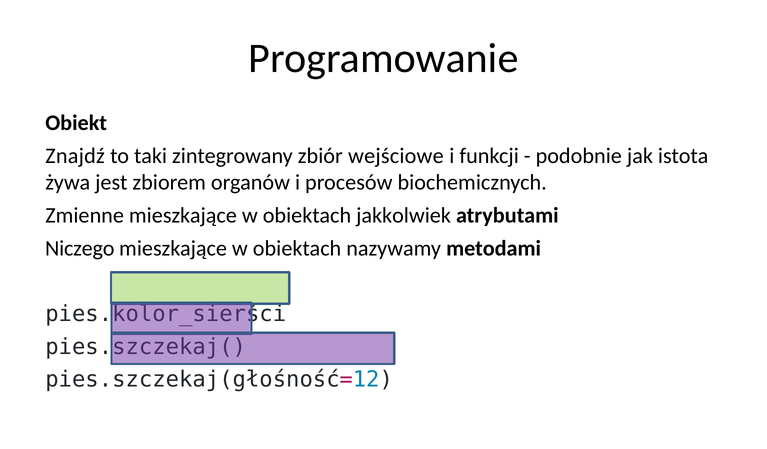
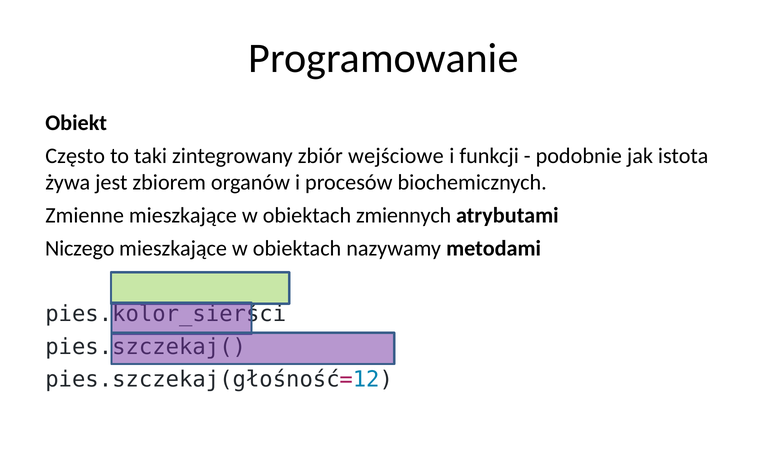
Znajdź: Znajdź -> Często (75, 156)
jakkolwiek: jakkolwiek -> zmiennych (404, 215)
